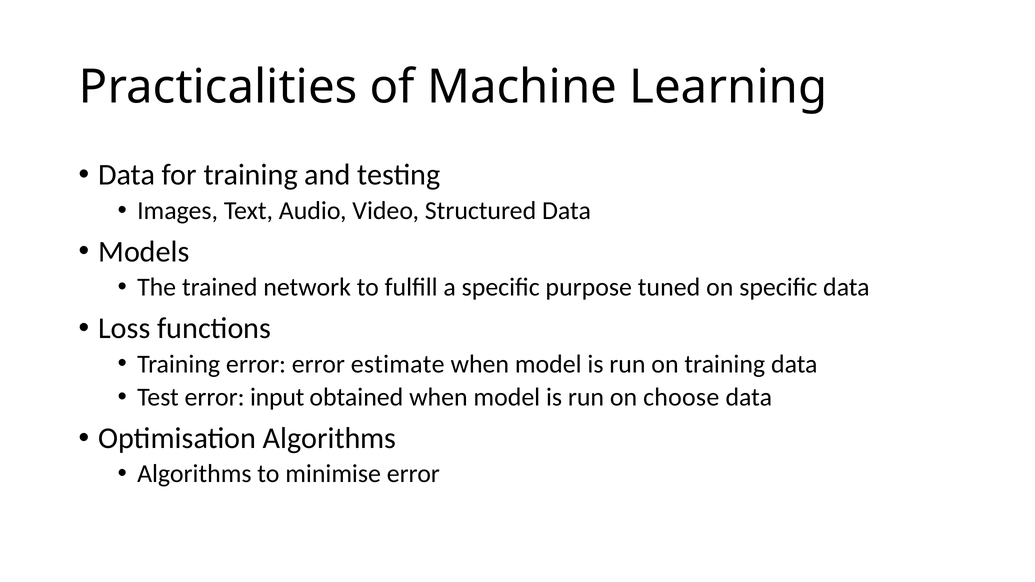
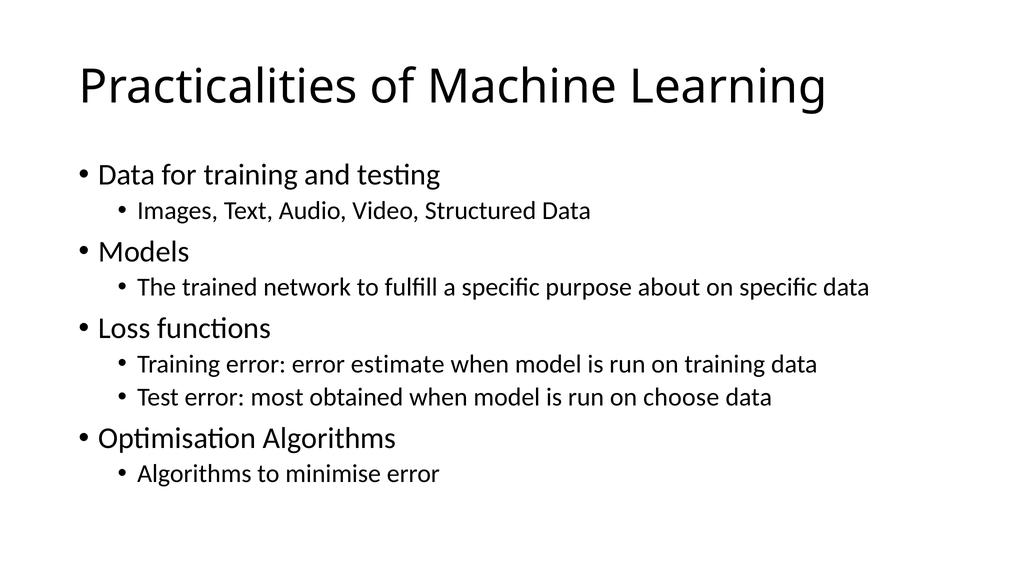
tuned: tuned -> about (669, 287)
input: input -> most (277, 397)
